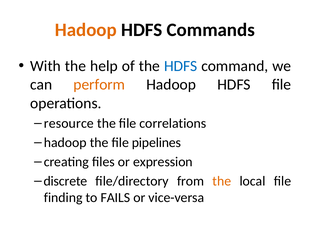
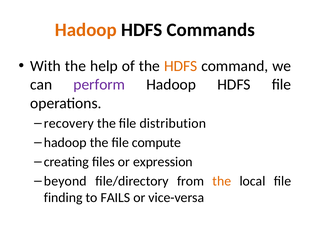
HDFS colour: blue -> orange (181, 66)
perform colour: orange -> purple (99, 85)
resource: resource -> recovery (69, 124)
correlations: correlations -> distribution (173, 124)
pipelines: pipelines -> compute (156, 143)
discrete: discrete -> beyond (65, 182)
